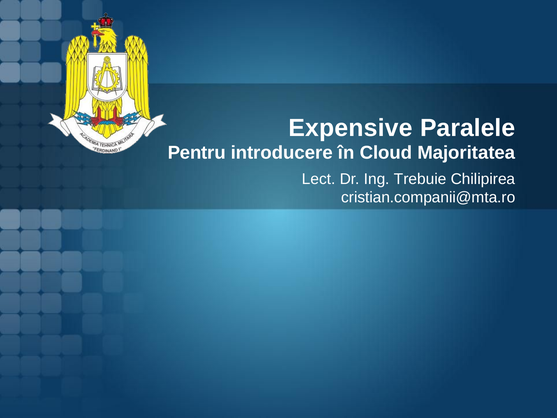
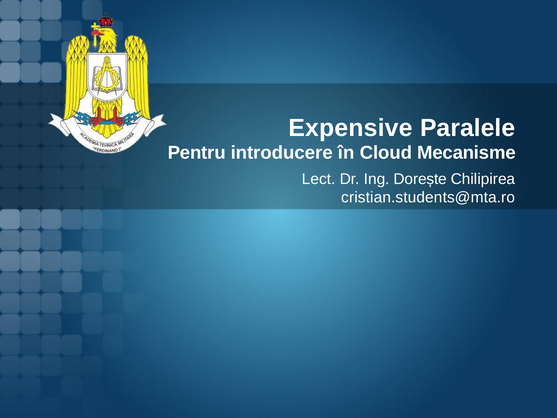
Majoritatea: Majoritatea -> Mecanisme (466, 153)
Trebuie: Trebuie -> Dorește (420, 179)
cristian.companii@mta.ro: cristian.companii@mta.ro -> cristian.students@mta.ro (428, 197)
